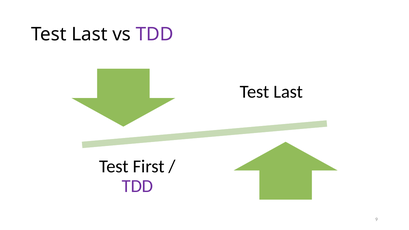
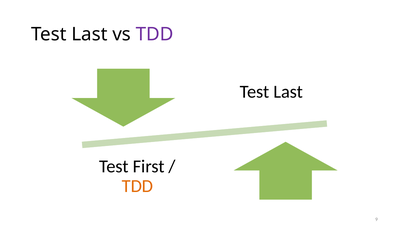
TDD colour: purple -> orange (137, 186)
